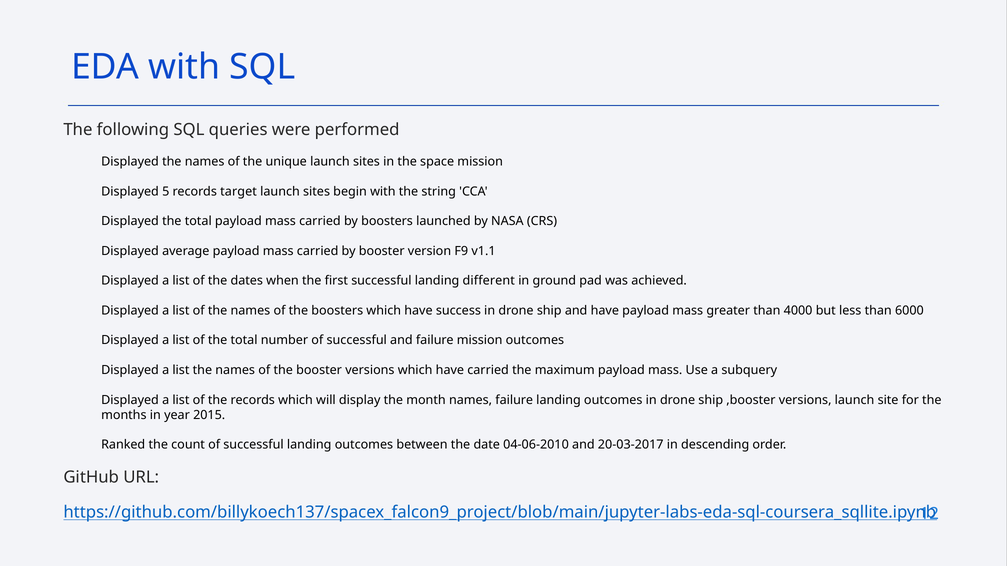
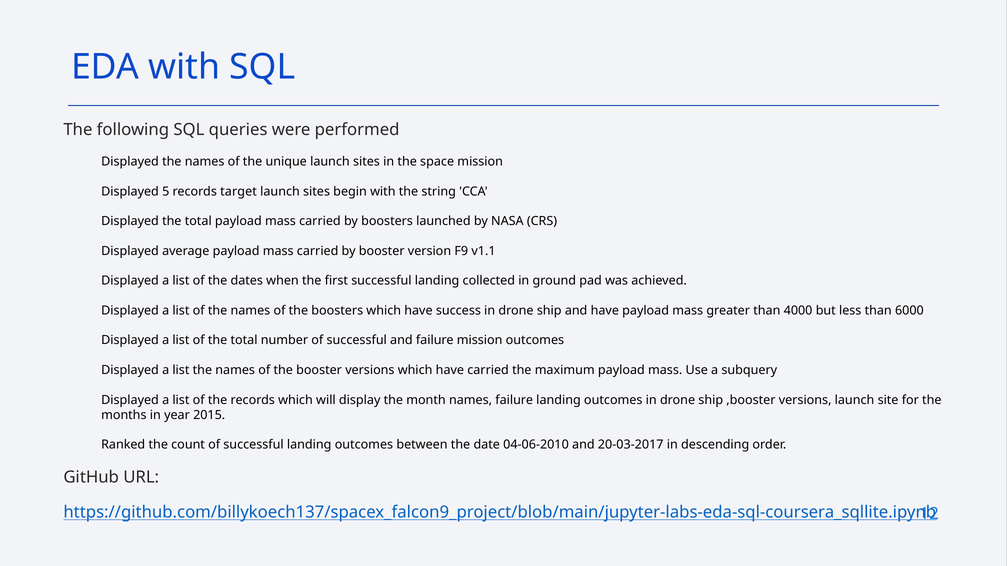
different: different -> collected (489, 281)
